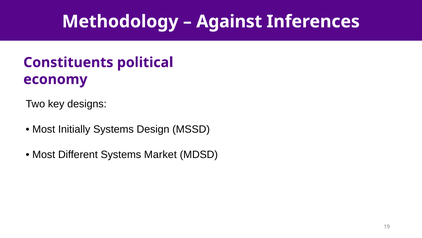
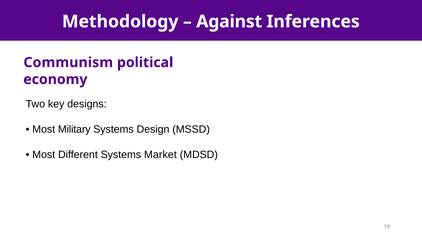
Constituents: Constituents -> Communism (68, 62)
Initially: Initially -> Military (74, 129)
